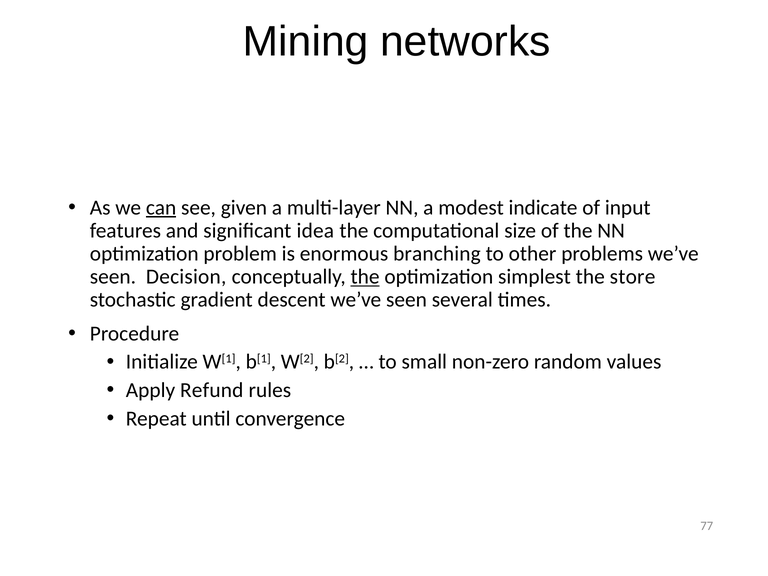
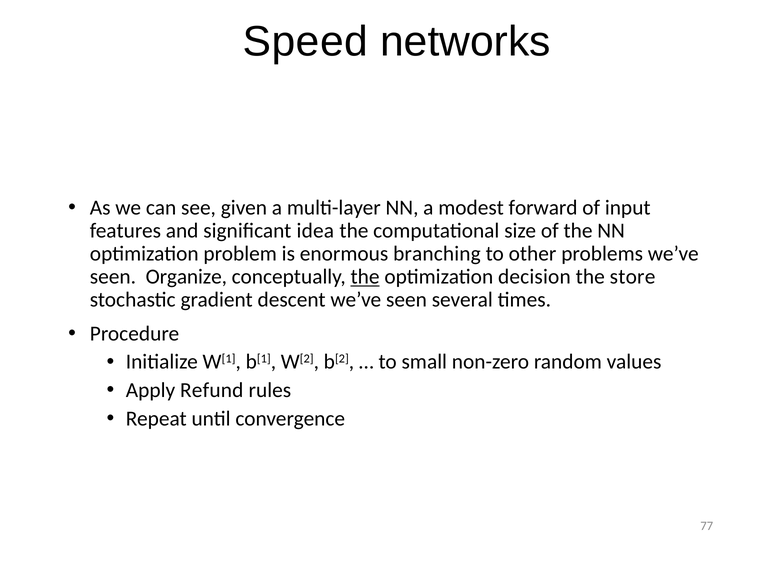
Mining: Mining -> Speed (305, 42)
can underline: present -> none (161, 208)
indicate: indicate -> forward (543, 208)
Decision: Decision -> Organize (186, 277)
simplest: simplest -> decision (534, 277)
